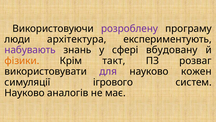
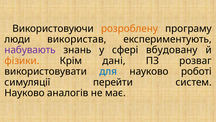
розроблену colour: purple -> orange (130, 28)
архітектура: архітектура -> використав (77, 39)
такт: такт -> дані (114, 61)
для colour: purple -> blue (108, 71)
кожен: кожен -> роботі (196, 71)
ігрового: ігрового -> перейти (113, 82)
